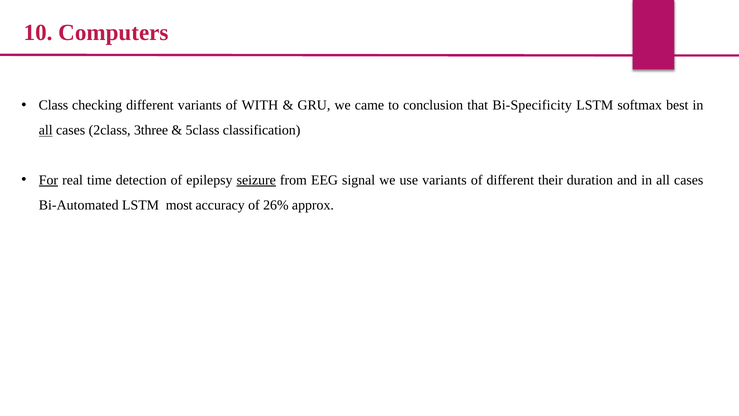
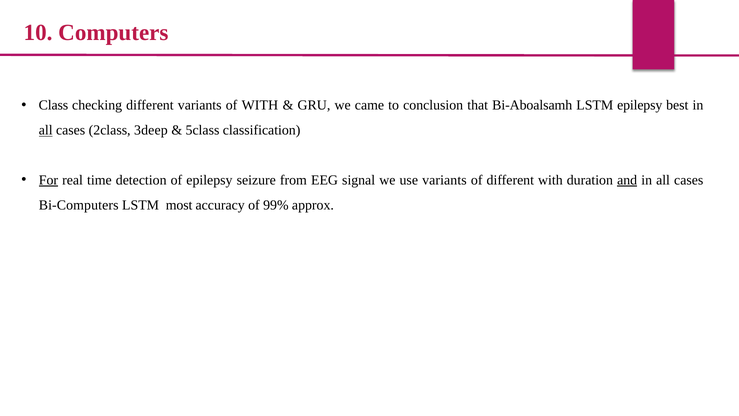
Bi-Specificity: Bi-Specificity -> Bi-Aboalsamh (532, 105)
LSTM softmax: softmax -> epilepsy (640, 105)
3three: 3three -> 3deep (151, 130)
seizure underline: present -> none (256, 180)
different their: their -> with (550, 180)
and underline: none -> present (627, 180)
Bi-Automated: Bi-Automated -> Bi-Computers (79, 205)
26%: 26% -> 99% (276, 205)
